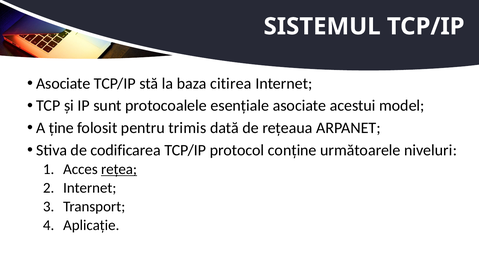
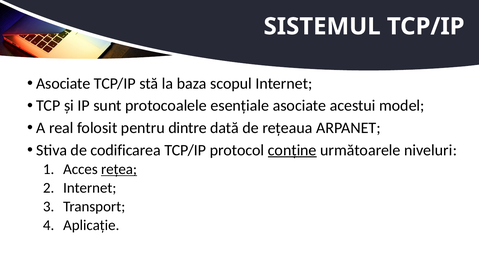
citirea: citirea -> scopul (231, 84)
ține: ține -> real (61, 128)
trimis: trimis -> dintre (188, 128)
conține underline: none -> present (292, 150)
